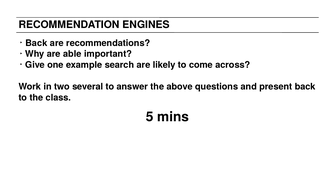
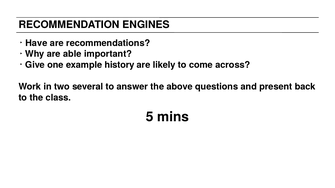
Back: Back -> Have (36, 43)
search: search -> history (119, 65)
